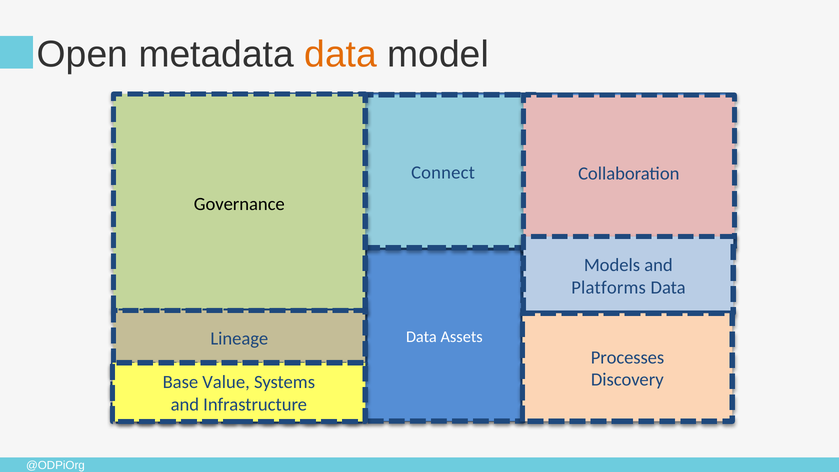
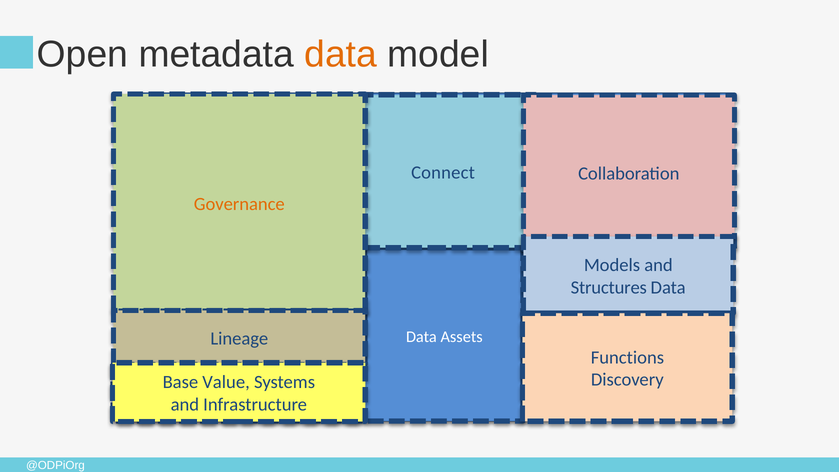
Governance colour: black -> orange (239, 204)
Platforms: Platforms -> Structures (609, 287)
Processes: Processes -> Functions (627, 357)
